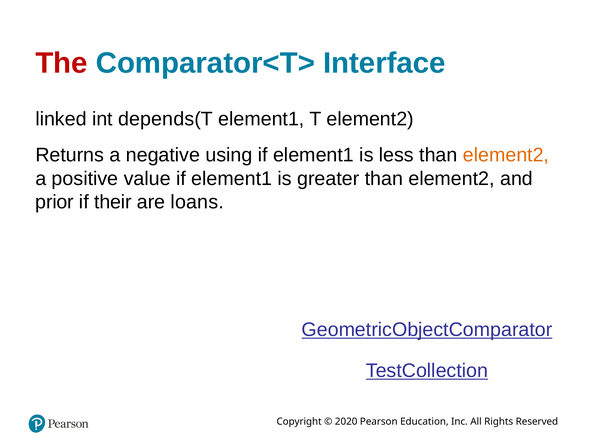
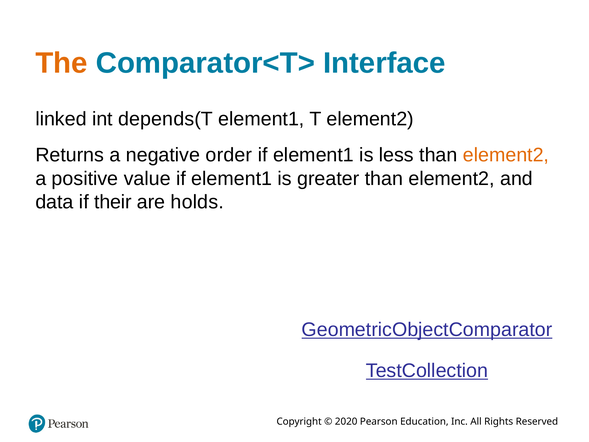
The colour: red -> orange (61, 63)
using: using -> order (229, 155)
prior: prior -> data (54, 202)
loans: loans -> holds (197, 202)
